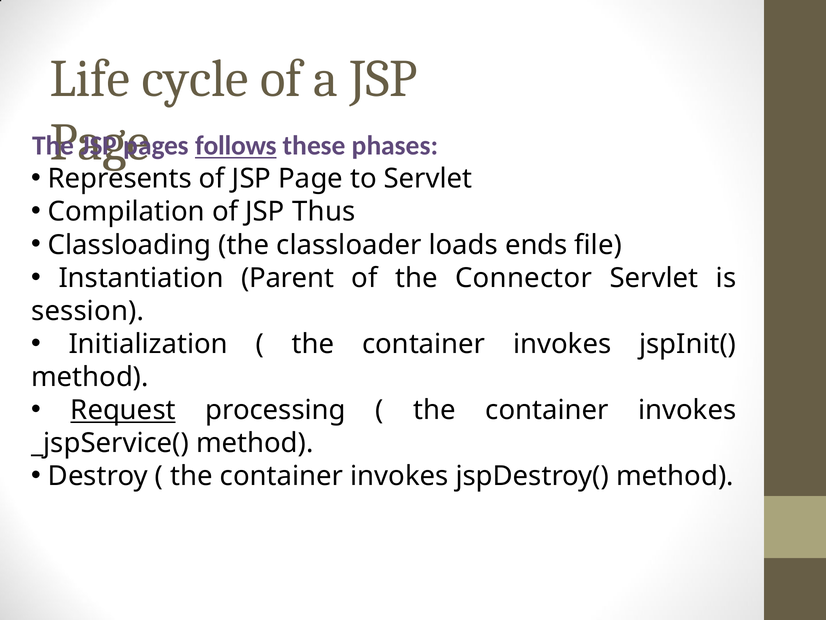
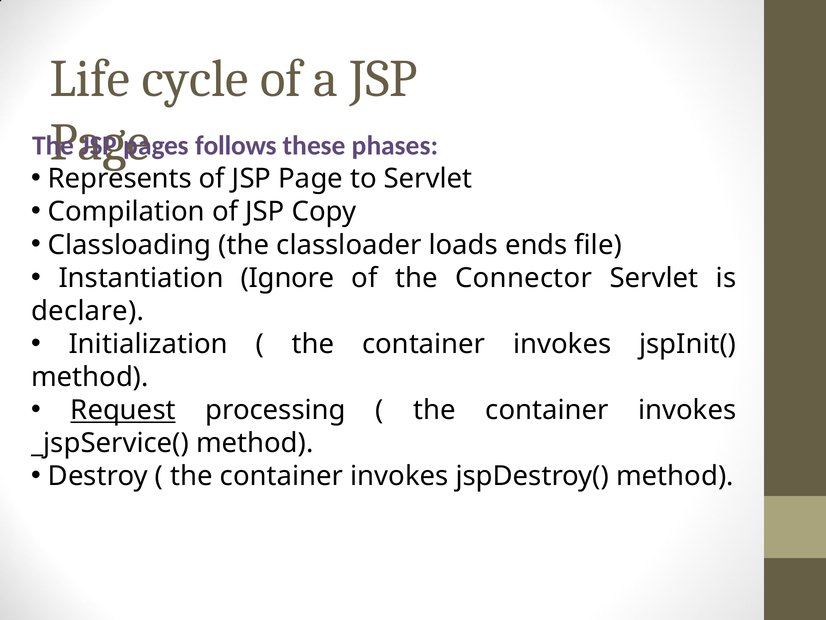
follows underline: present -> none (236, 146)
Thus: Thus -> Copy (324, 212)
Parent: Parent -> Ignore (288, 278)
session: session -> declare (88, 311)
